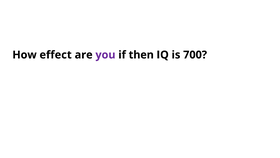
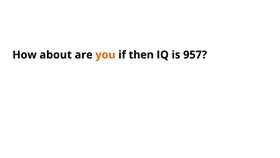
effect: effect -> about (56, 55)
you colour: purple -> orange (105, 55)
700: 700 -> 957 (195, 55)
